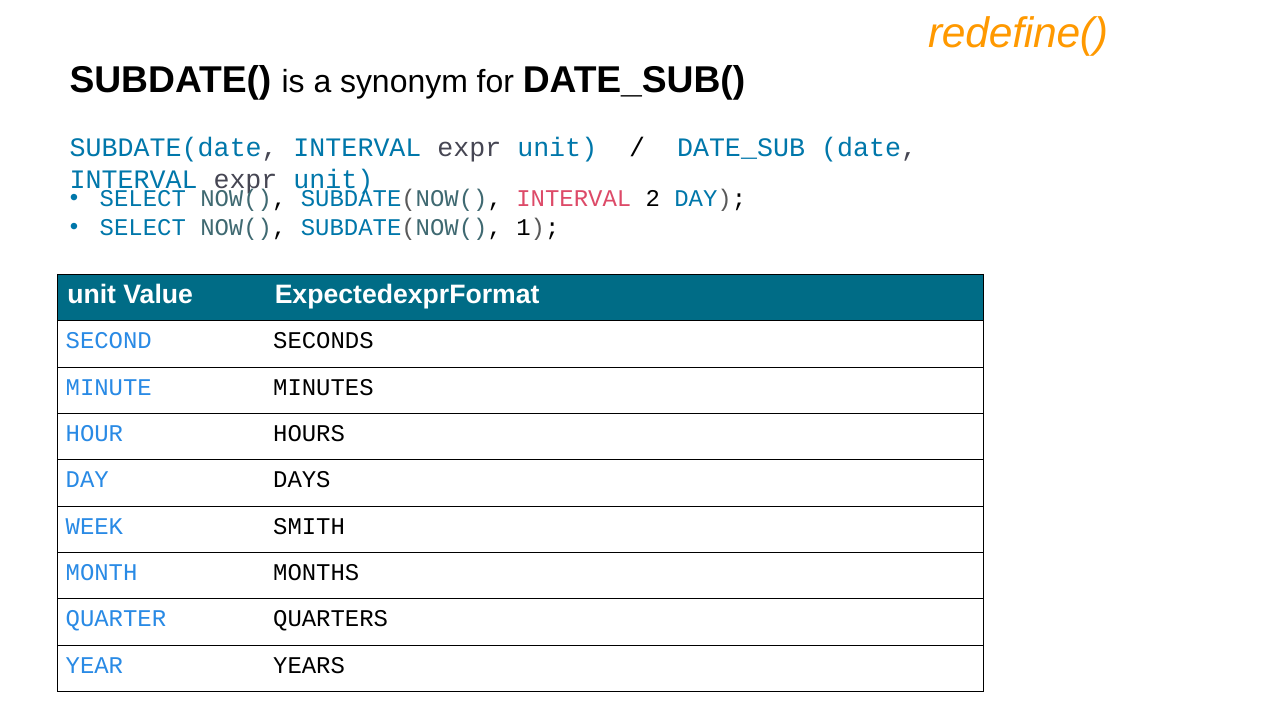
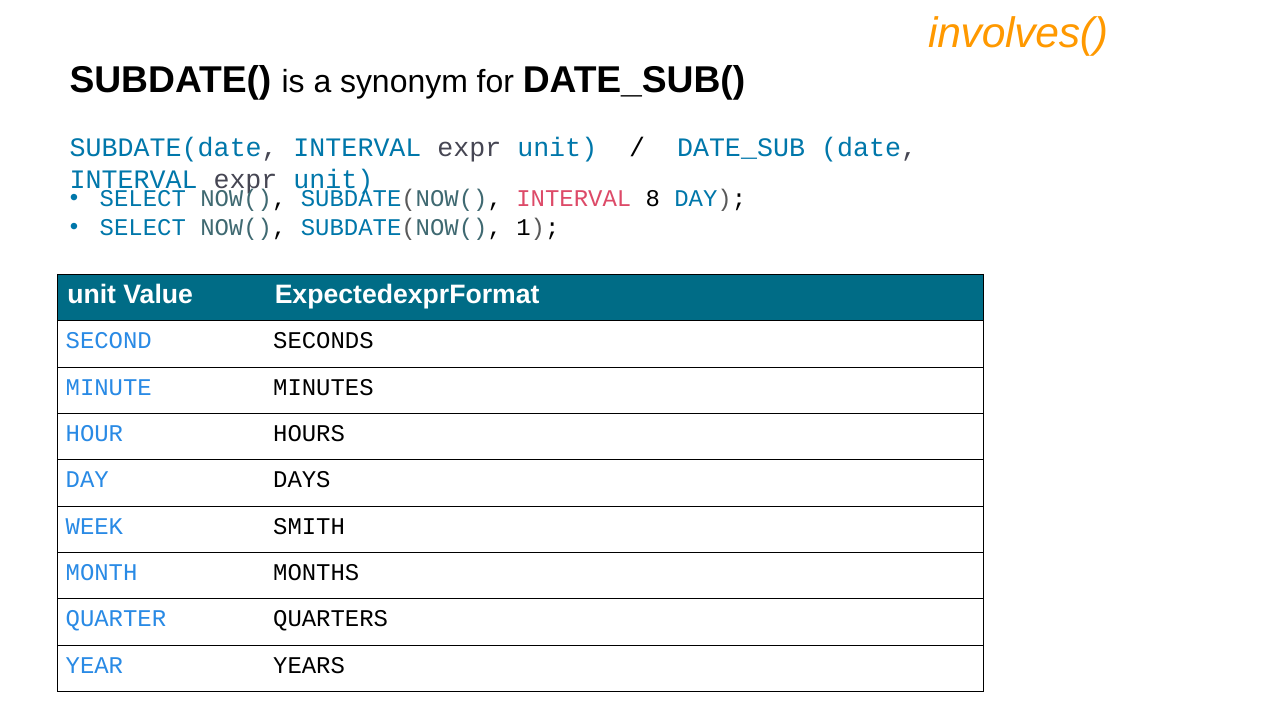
redefine(: redefine( -> involves( (1018, 33)
2: 2 -> 8 (653, 199)
